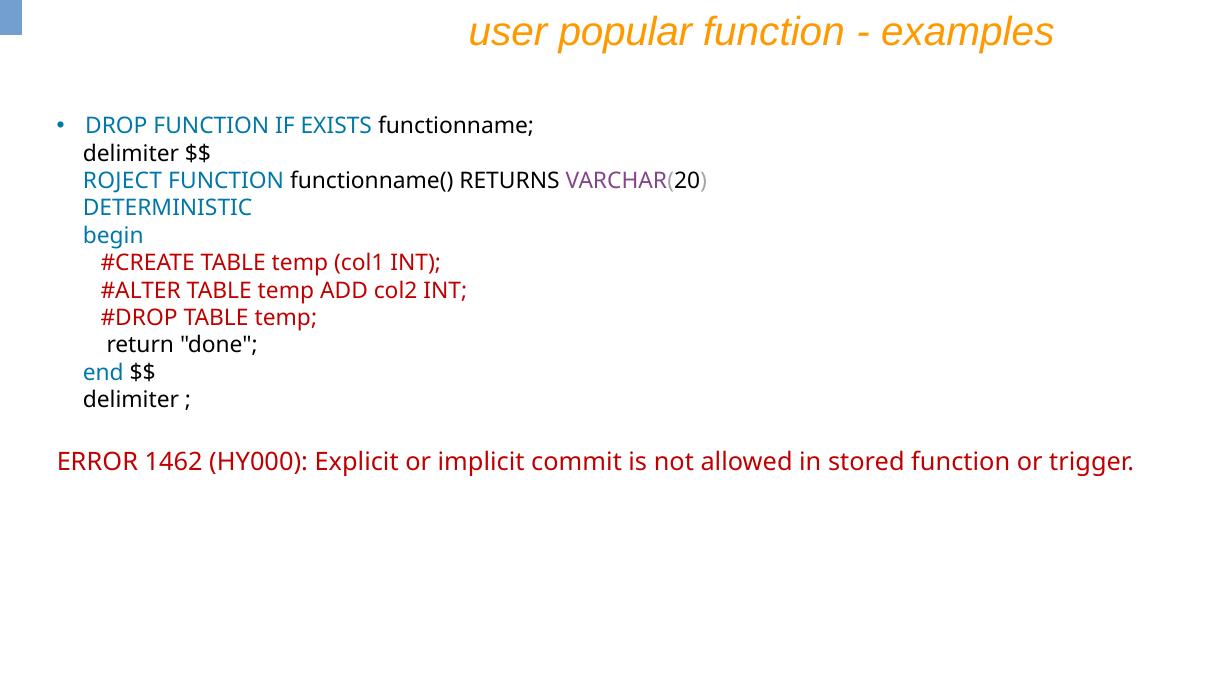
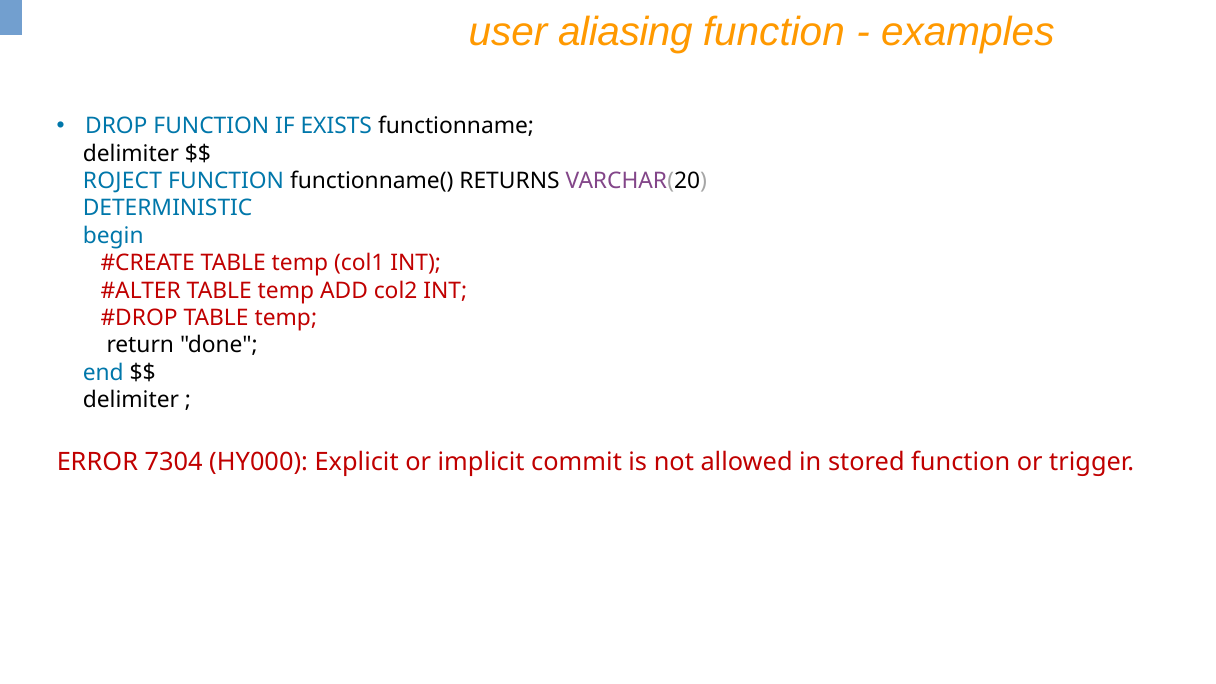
popular: popular -> aliasing (625, 32)
1462: 1462 -> 7304 (174, 462)
